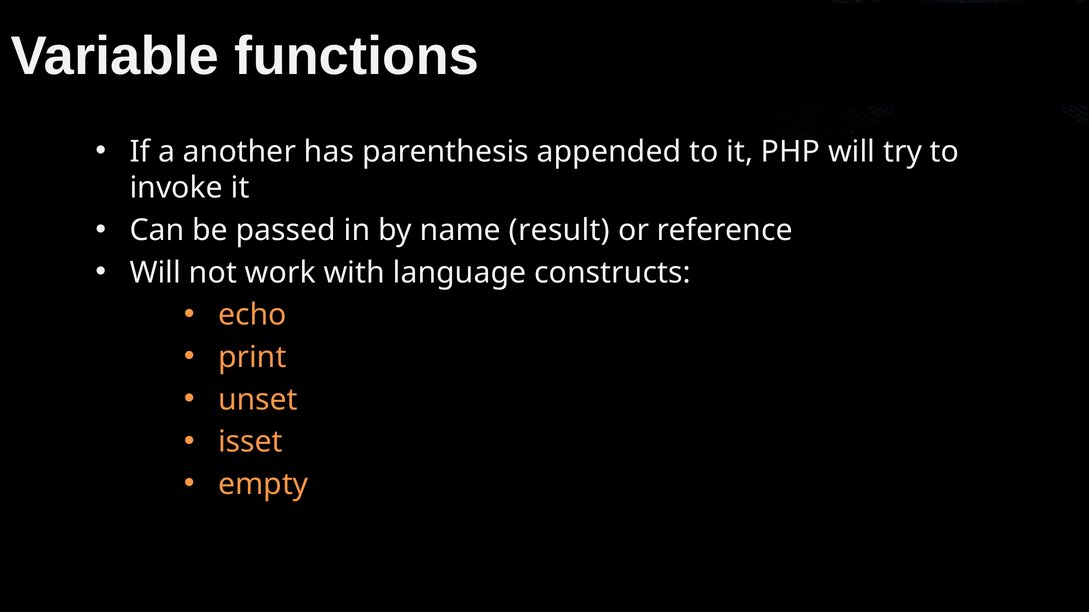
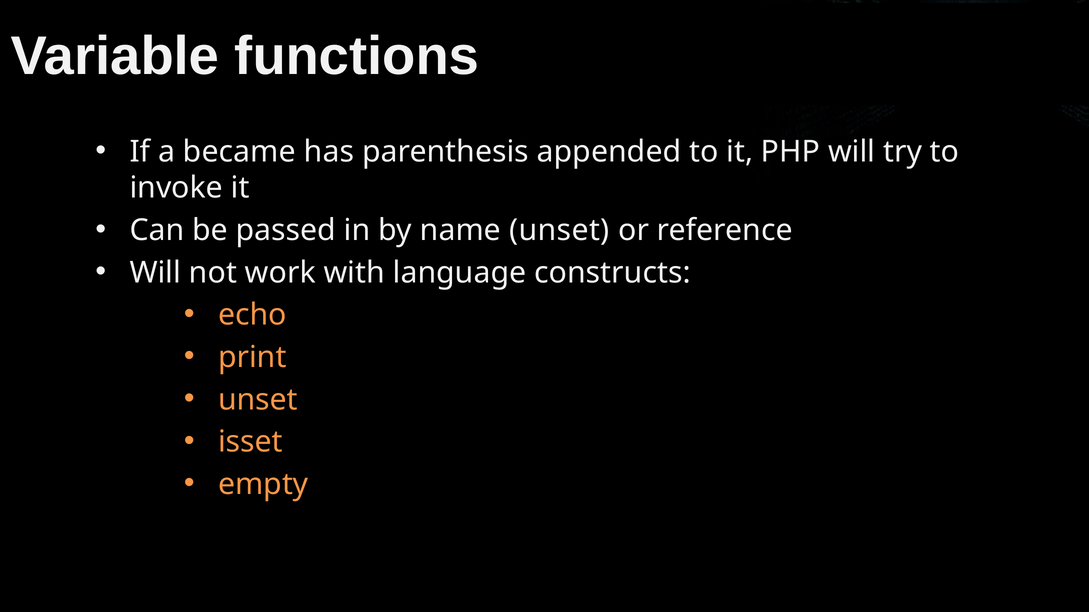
another: another -> became (239, 152)
name result: result -> unset (559, 230)
